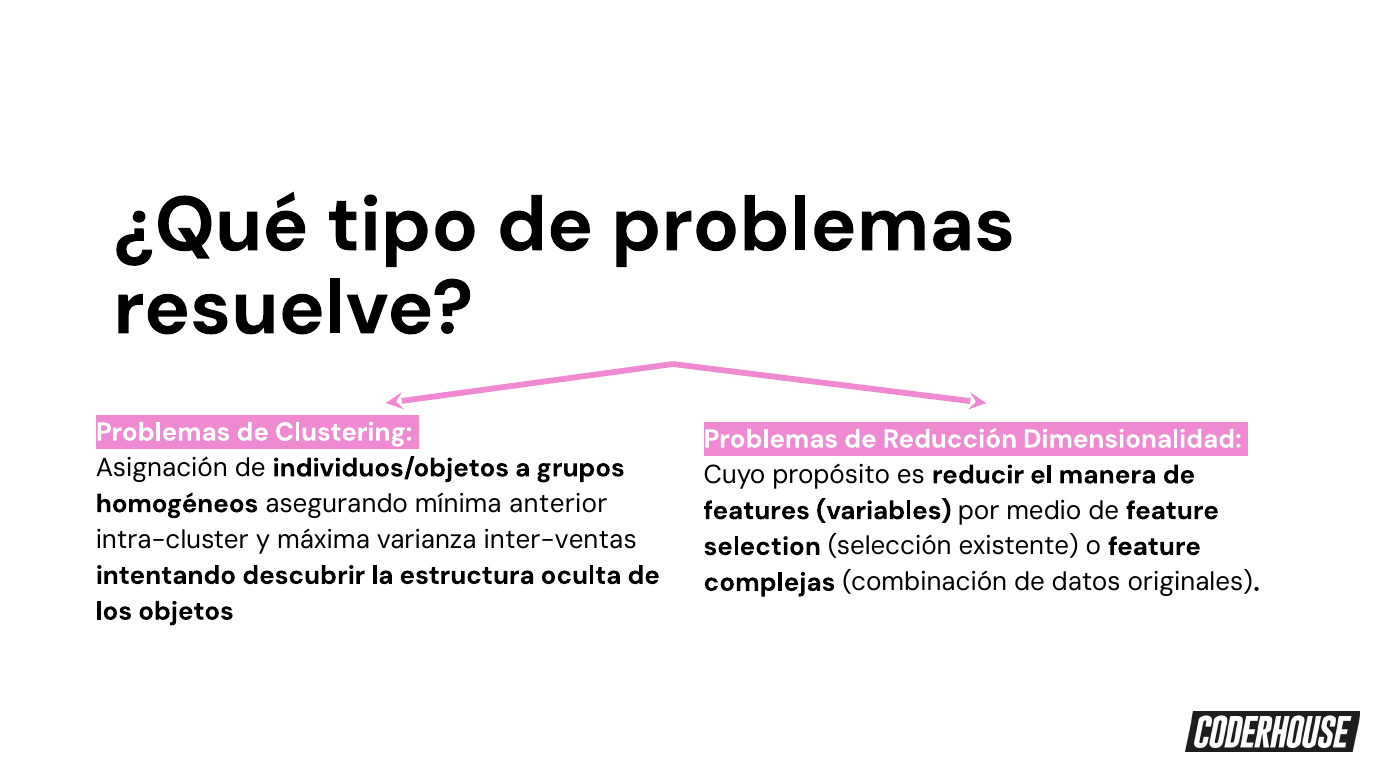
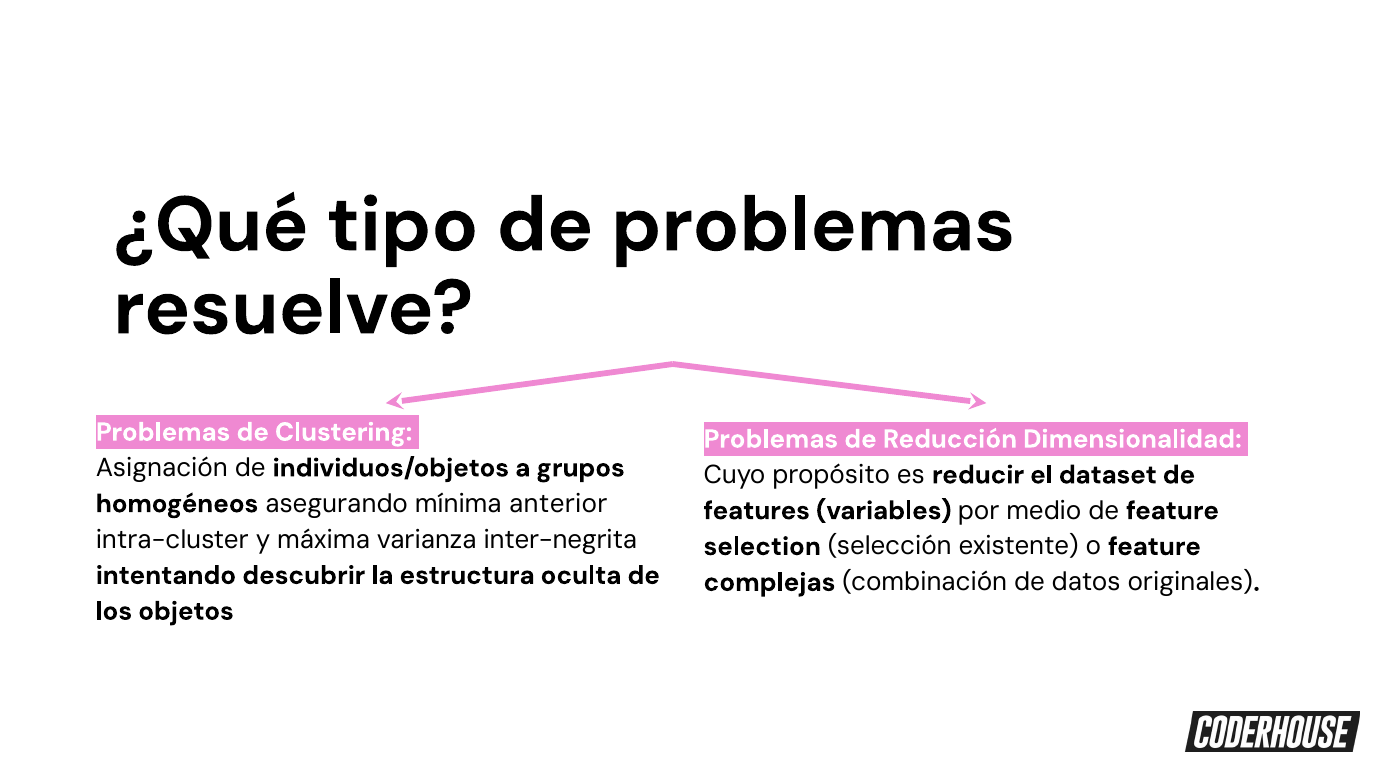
manera: manera -> dataset (1108, 475)
inter-ventas: inter-ventas -> inter-negrita (560, 540)
